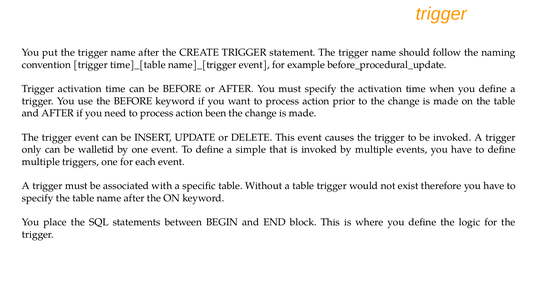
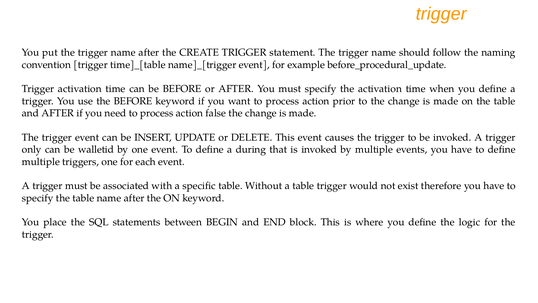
been: been -> false (216, 113)
simple: simple -> during (251, 149)
